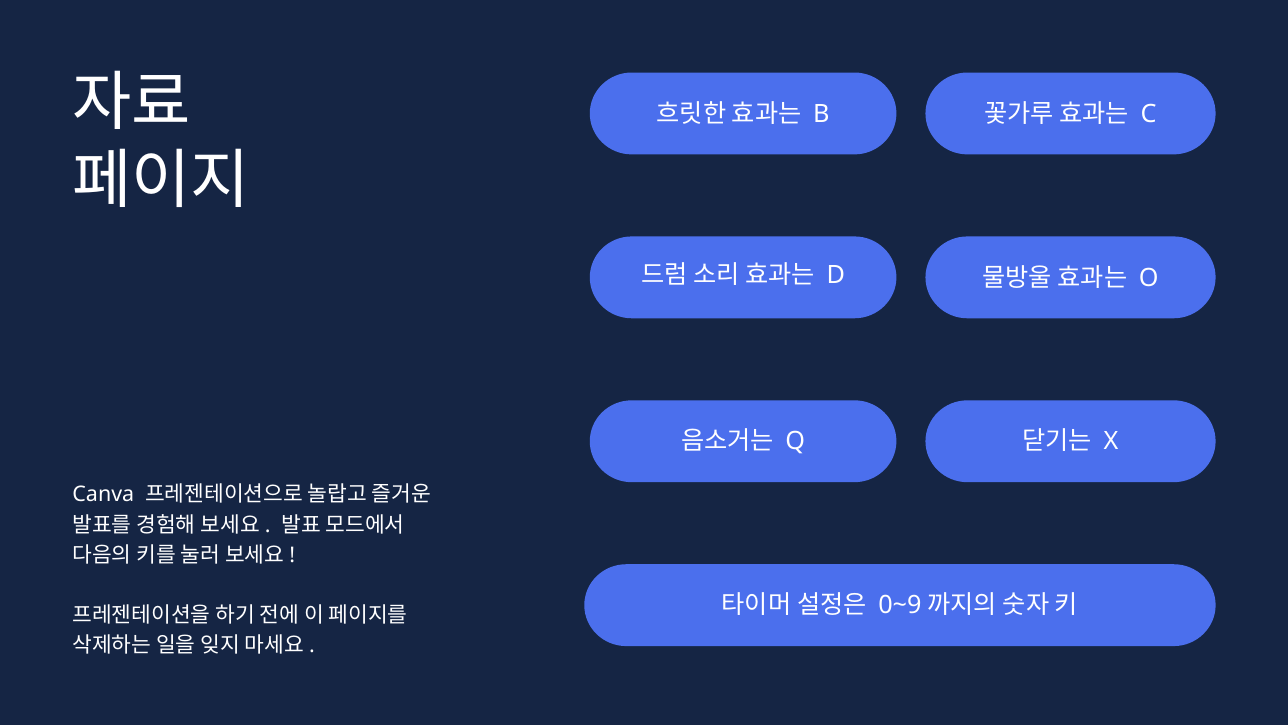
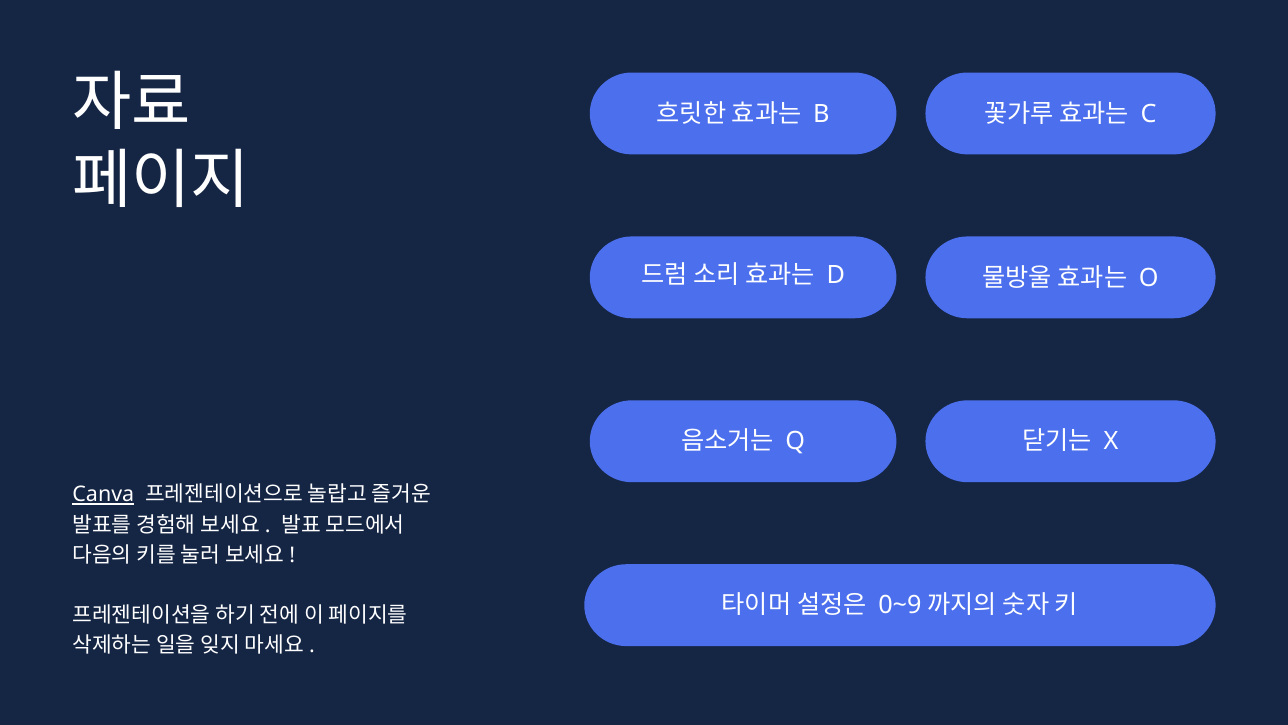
Canva underline: none -> present (103, 495)
